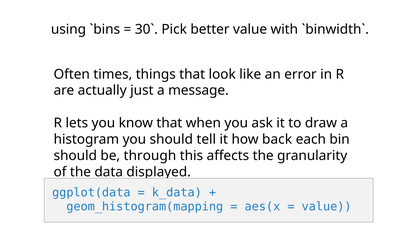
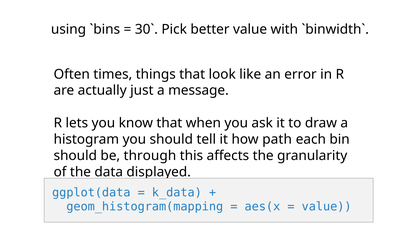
back: back -> path (277, 139)
